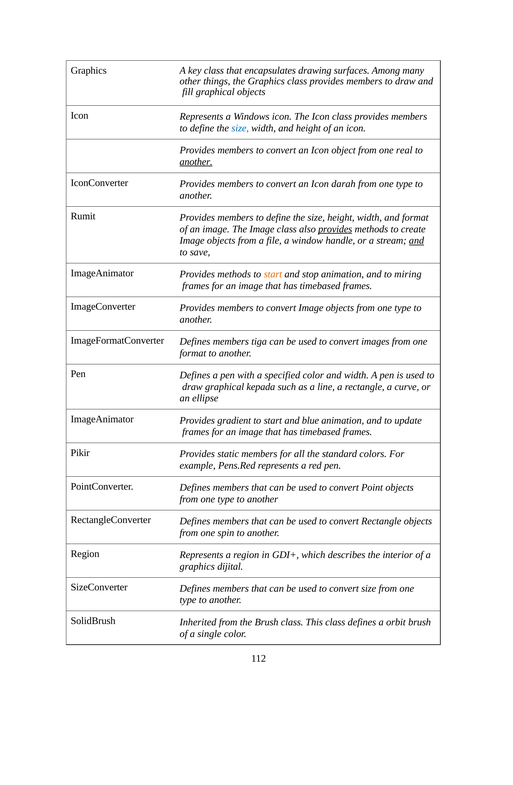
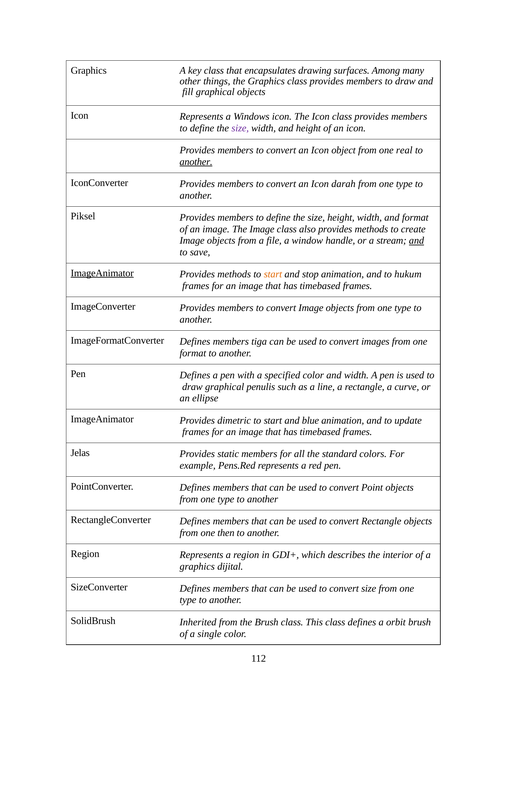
size colour: blue -> purple (240, 128)
Rumit: Rumit -> Piksel (83, 216)
provides underline: present -> none (335, 229)
ImageAnimator underline: none -> present (102, 273)
miring: miring -> hukum (408, 274)
kepada: kepada -> penulis (261, 386)
gradient: gradient -> dimetric (234, 420)
Pikir: Pikir -> Jelas (80, 452)
spin: spin -> then (226, 532)
